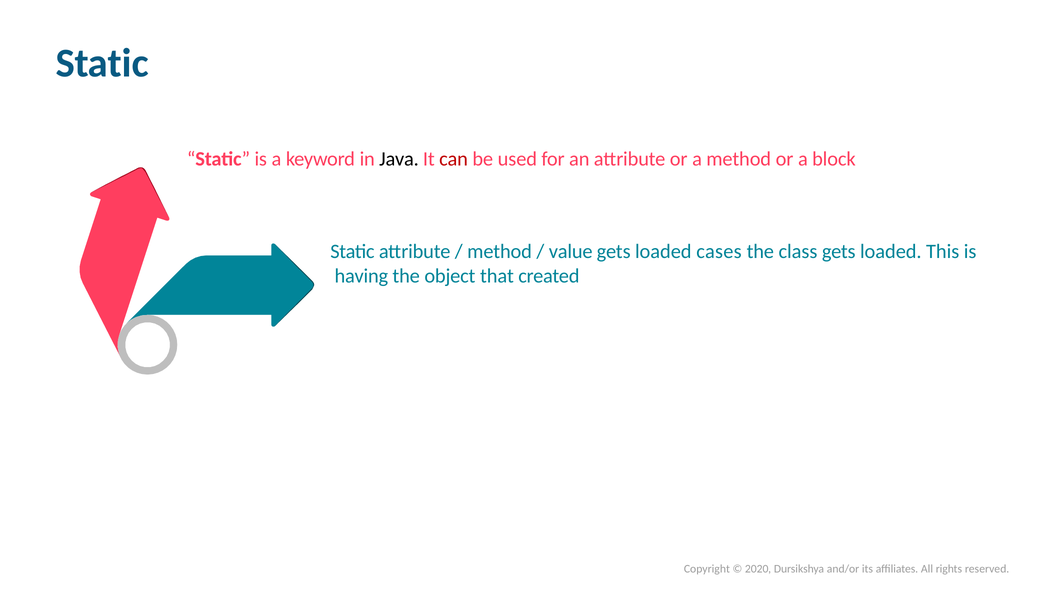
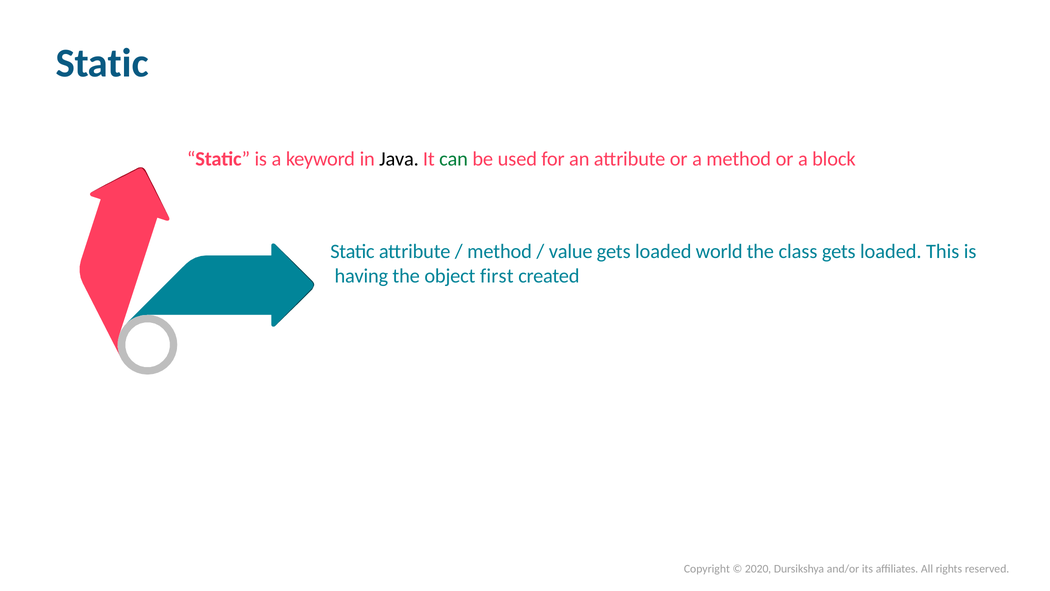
can colour: red -> green (454, 159)
cases: cases -> world (719, 251)
that: that -> first (497, 276)
